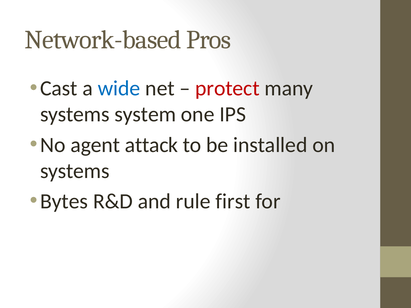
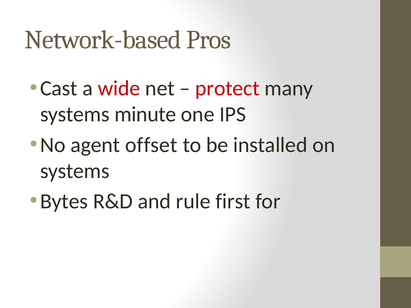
wide colour: blue -> red (119, 89)
system: system -> minute (145, 115)
attack: attack -> offset (151, 145)
